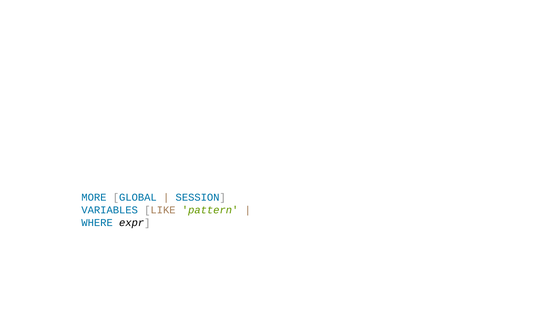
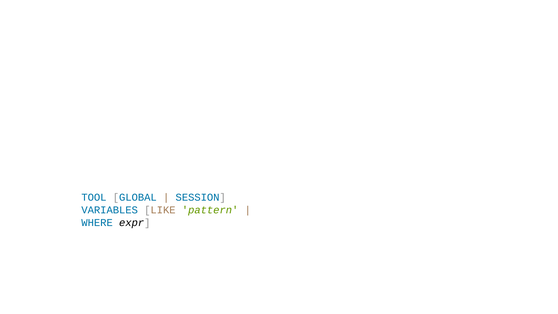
MORE: MORE -> TOOL (94, 197)
